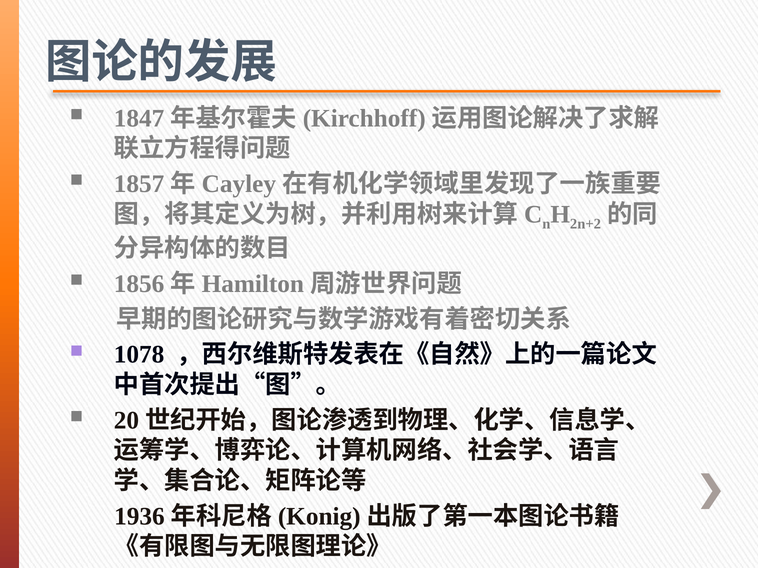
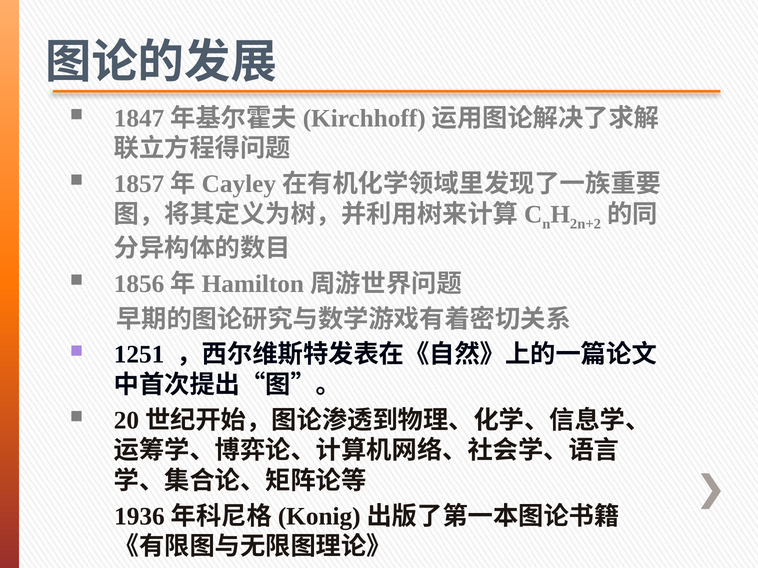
1078: 1078 -> 1251 (139, 355)
